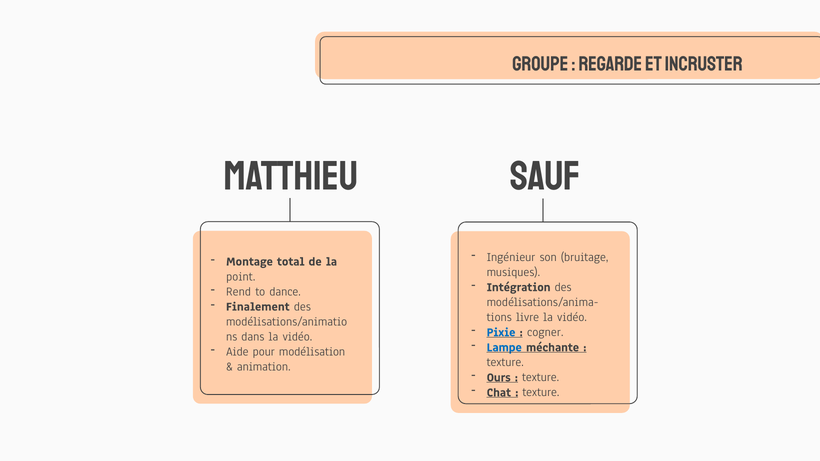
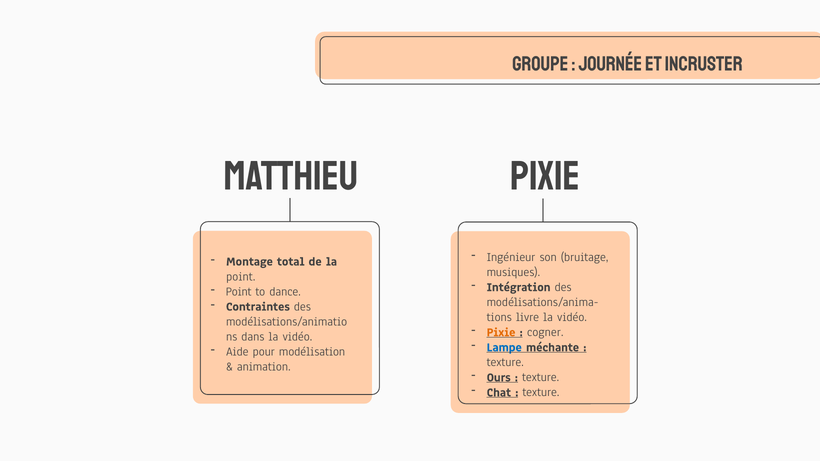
Regarde: Regarde -> Journée (610, 64)
Sauf: Sauf -> Pixie (545, 176)
Rend: Rend -> Point (239, 292)
Finalement: Finalement -> Contraintes (258, 307)
Pixie colour: blue -> orange (501, 332)
